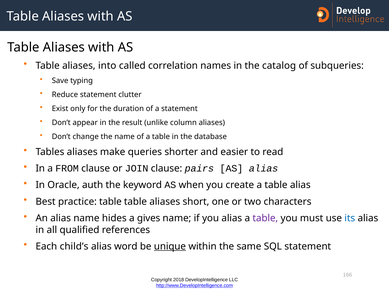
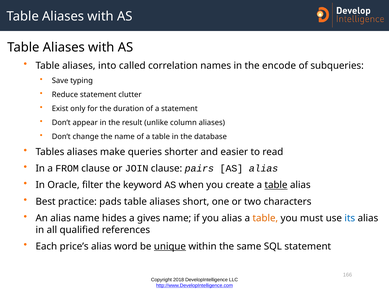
catalog: catalog -> encode (279, 65)
auth: auth -> filter (93, 185)
table underline: none -> present (276, 185)
practice table: table -> pads (110, 201)
table colour: purple -> orange (265, 218)
child’s: child’s -> price’s (74, 246)
